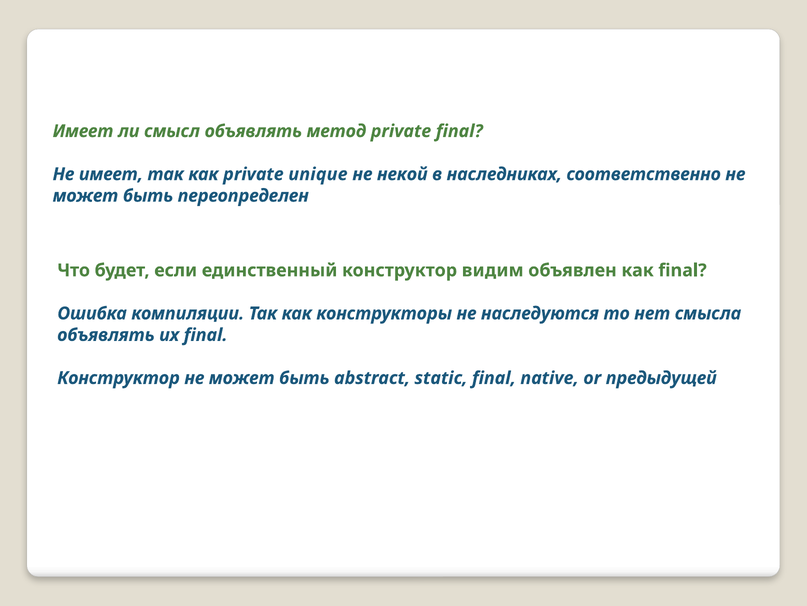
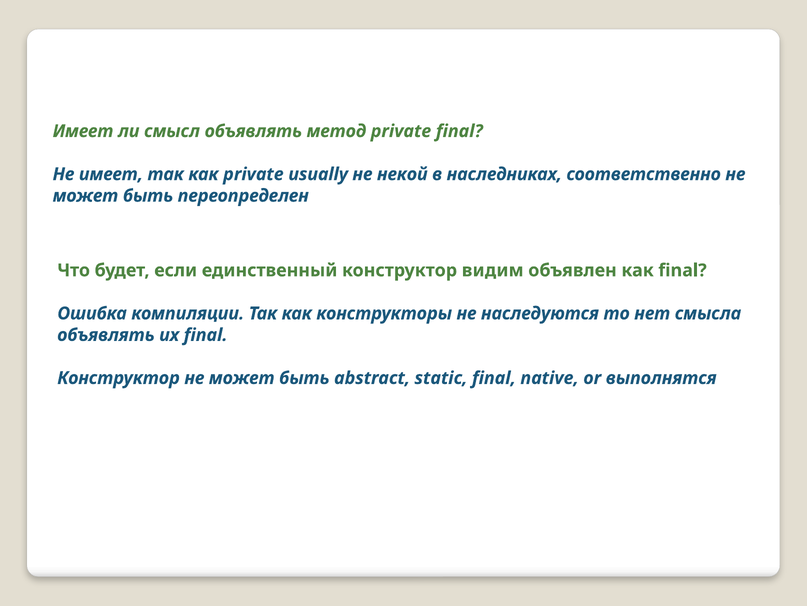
unique: unique -> usually (318, 174)
предыдущей: предыдущей -> выполнятся (661, 378)
